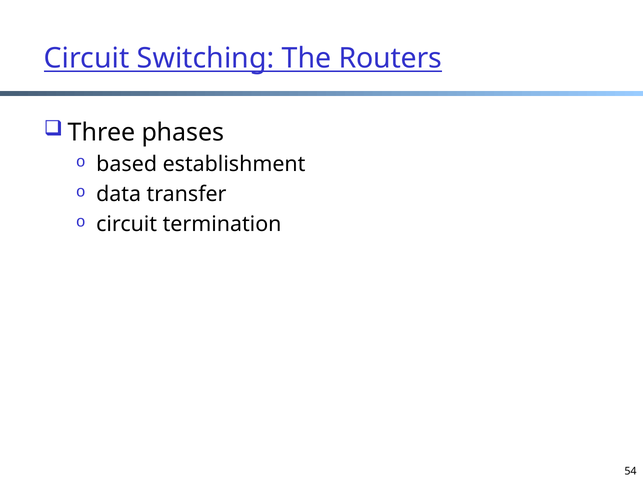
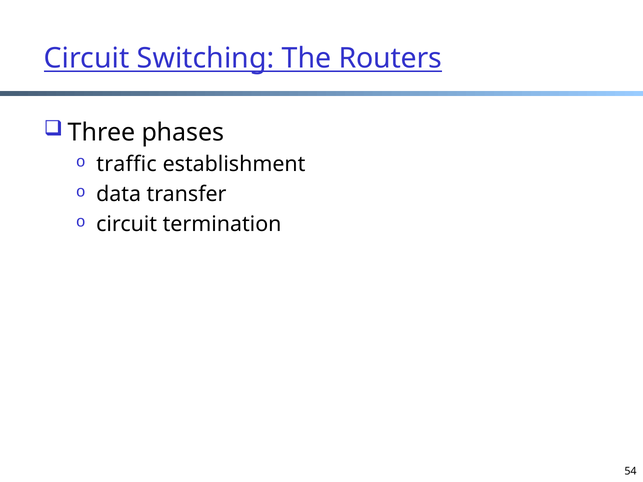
based: based -> traffic (127, 164)
